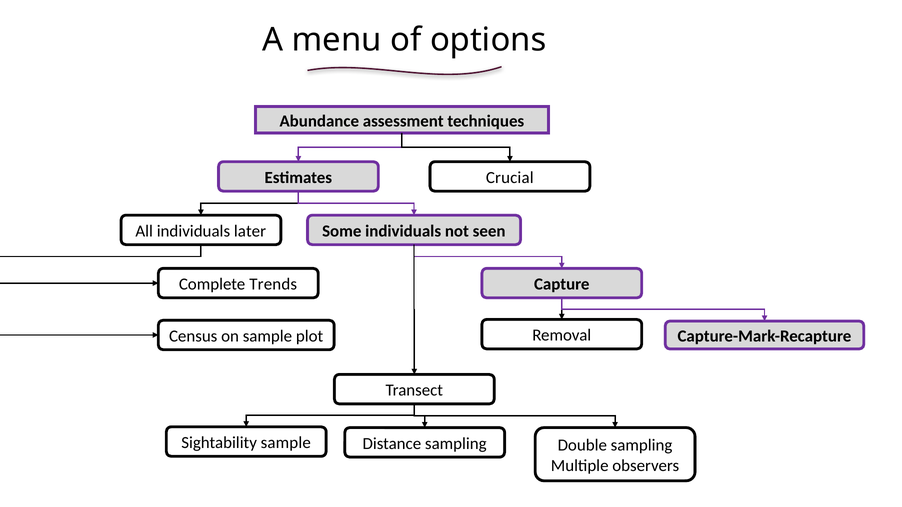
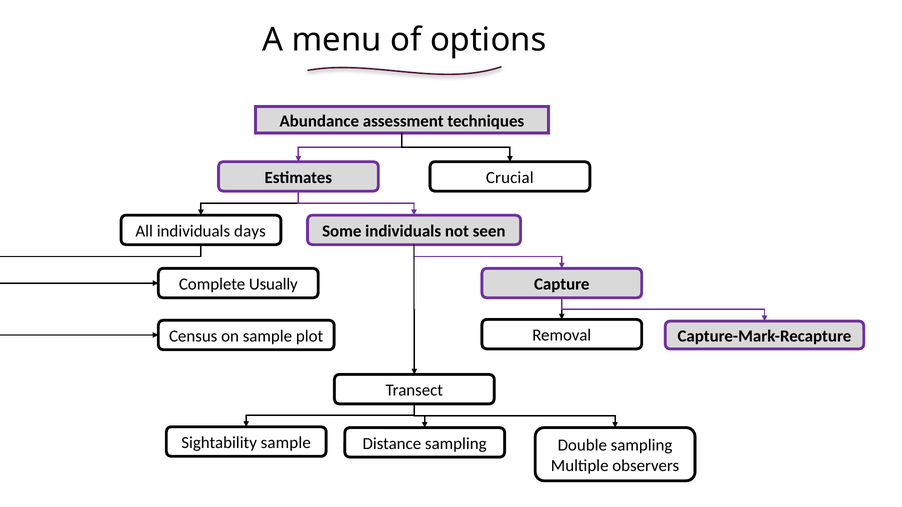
later: later -> days (250, 231)
Trends: Trends -> Usually (273, 284)
